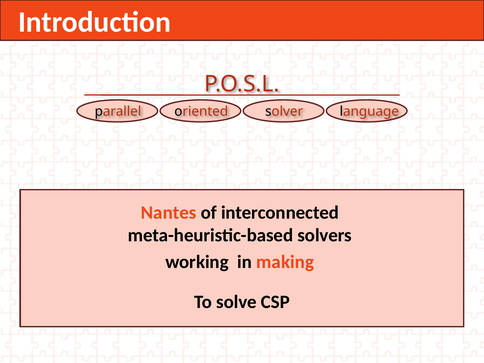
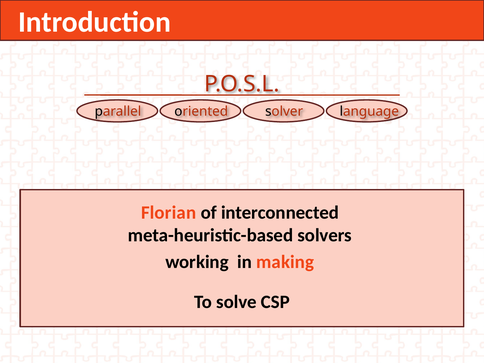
Nantes: Nantes -> Florian (169, 213)
